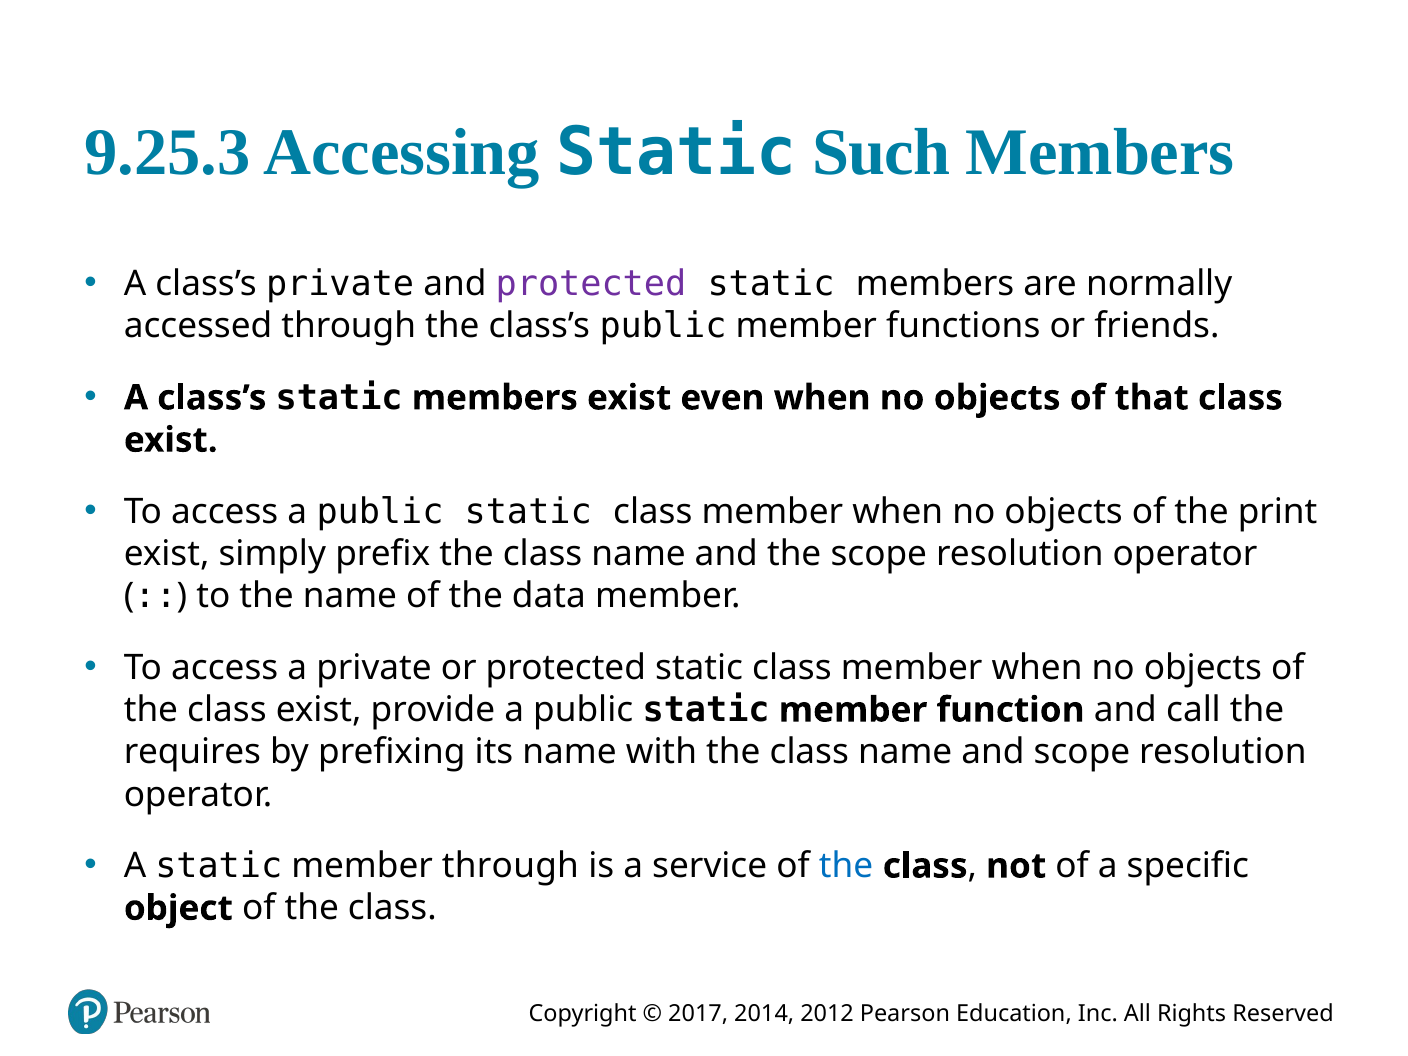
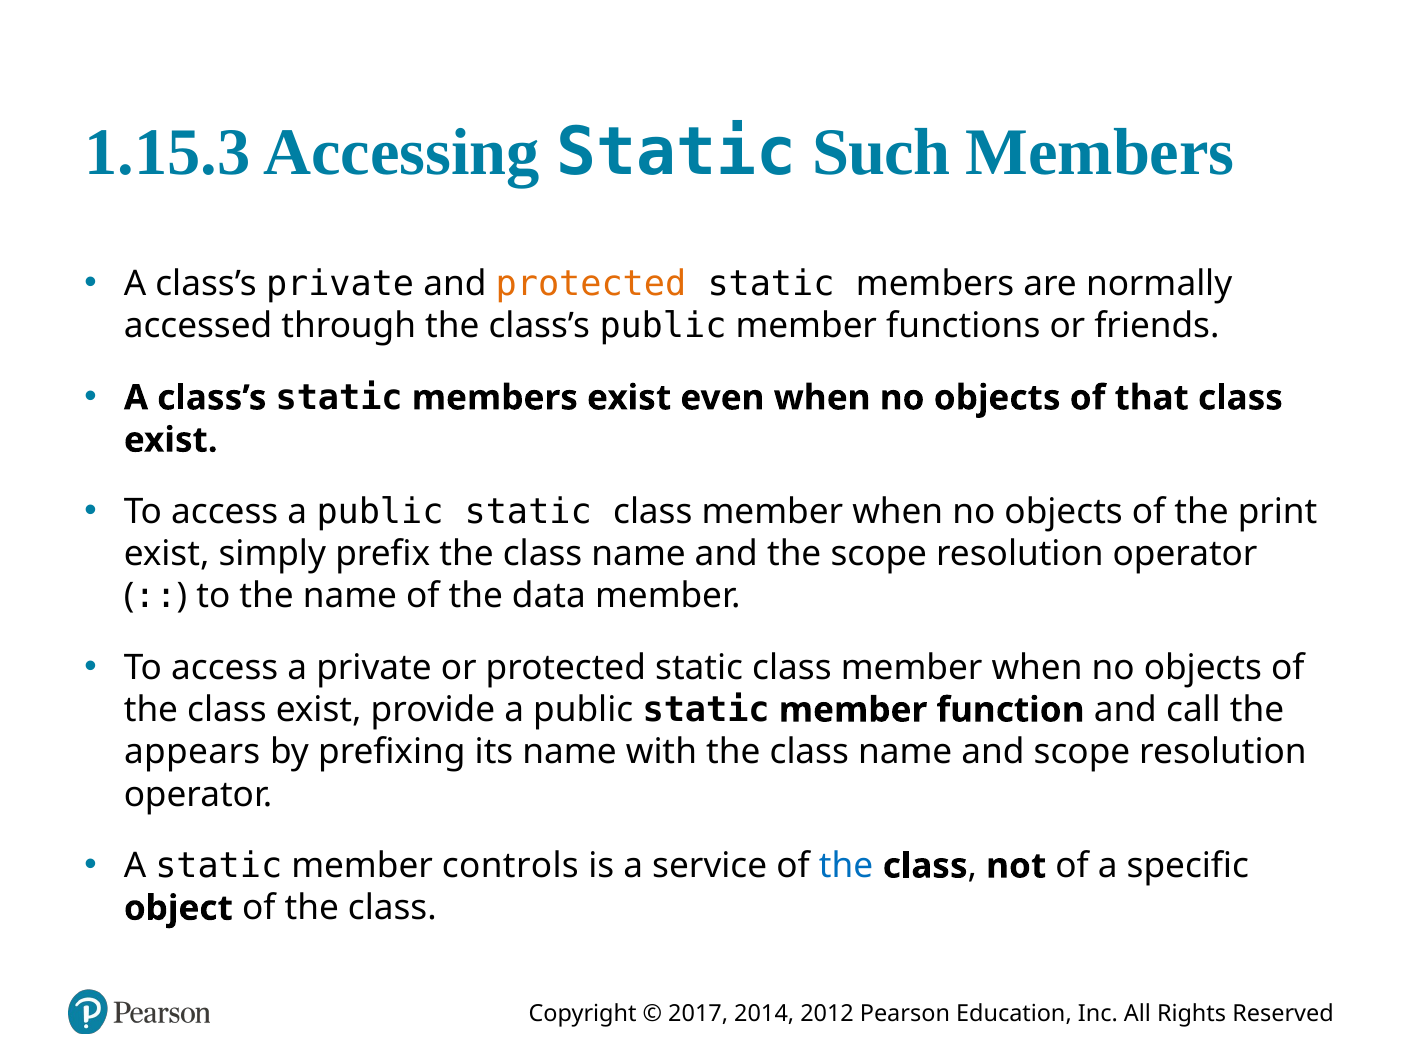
9.25.3: 9.25.3 -> 1.15.3 (167, 153)
protected colour: purple -> orange (591, 284)
requires: requires -> appears (192, 752)
member through: through -> controls (510, 866)
